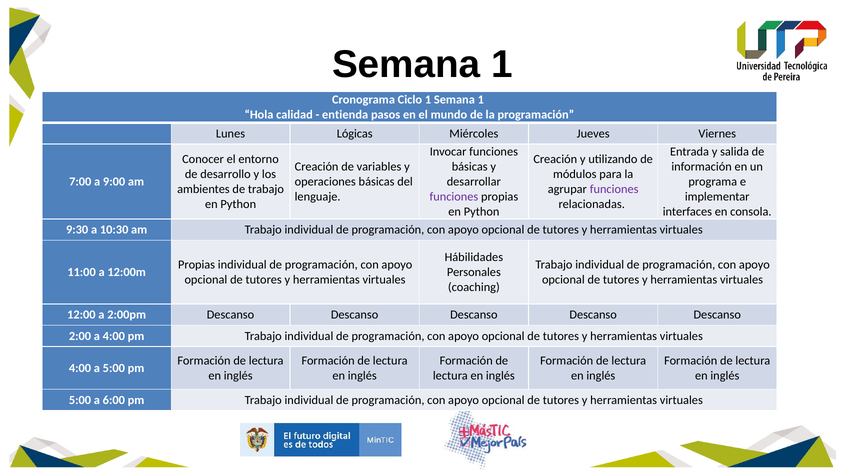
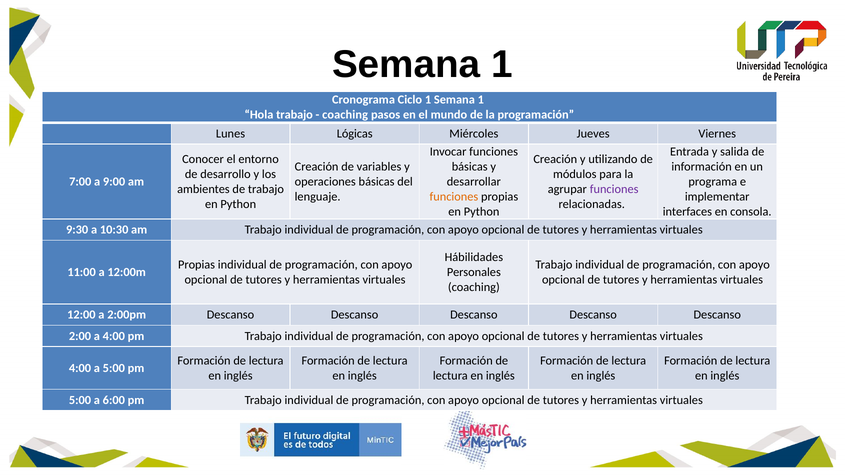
Hola calidad: calidad -> trabajo (294, 115)
entienda: entienda -> coaching (345, 115)
funciones colour: purple -> orange (454, 197)
